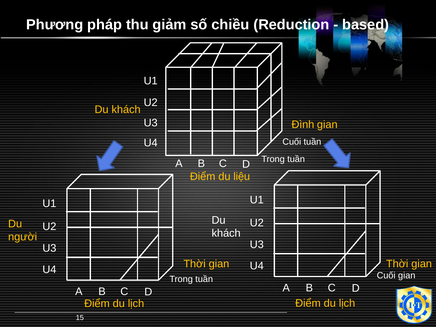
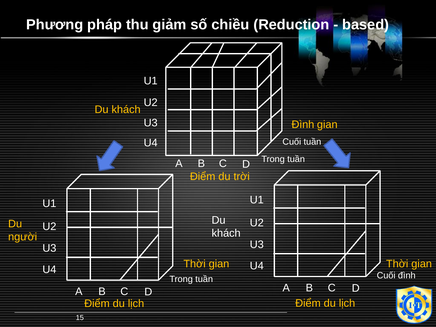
liệu: liệu -> trời (242, 177)
Cuối gian: gian -> đình (407, 275)
